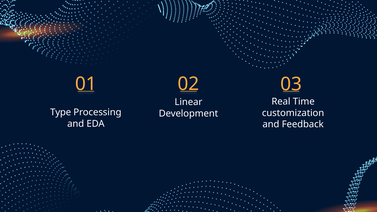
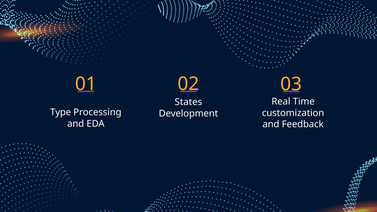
Linear: Linear -> States (188, 102)
